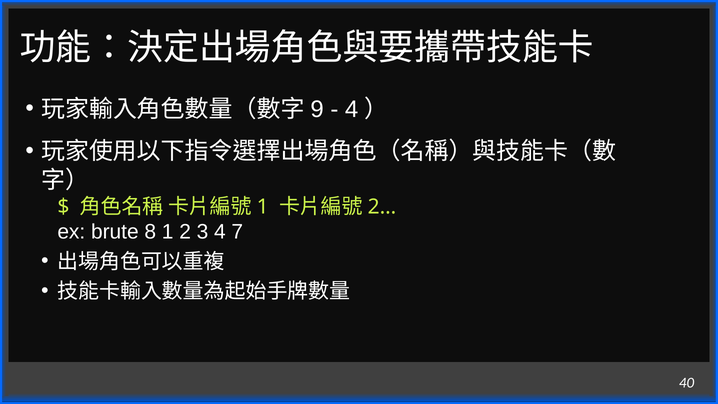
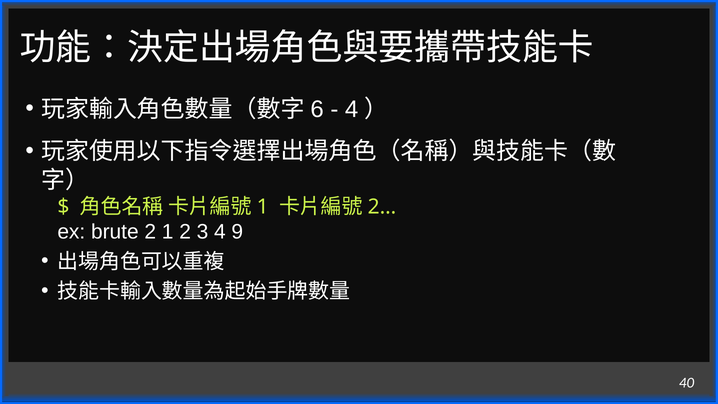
9: 9 -> 6 (317, 109)
brute 8: 8 -> 2 (150, 232)
7: 7 -> 9 (237, 232)
